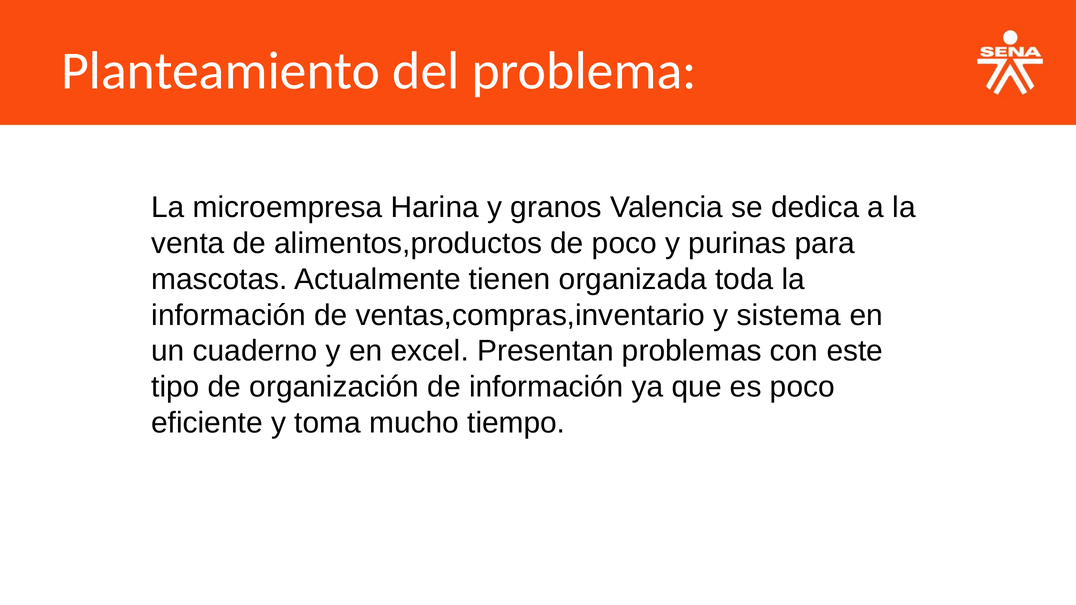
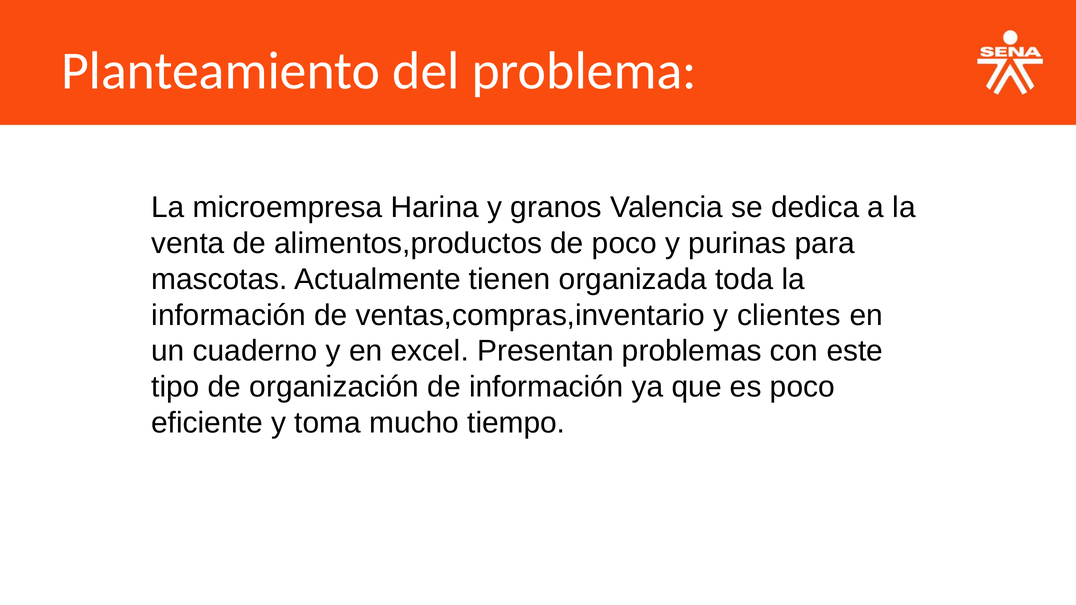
sistema: sistema -> clientes (789, 315)
